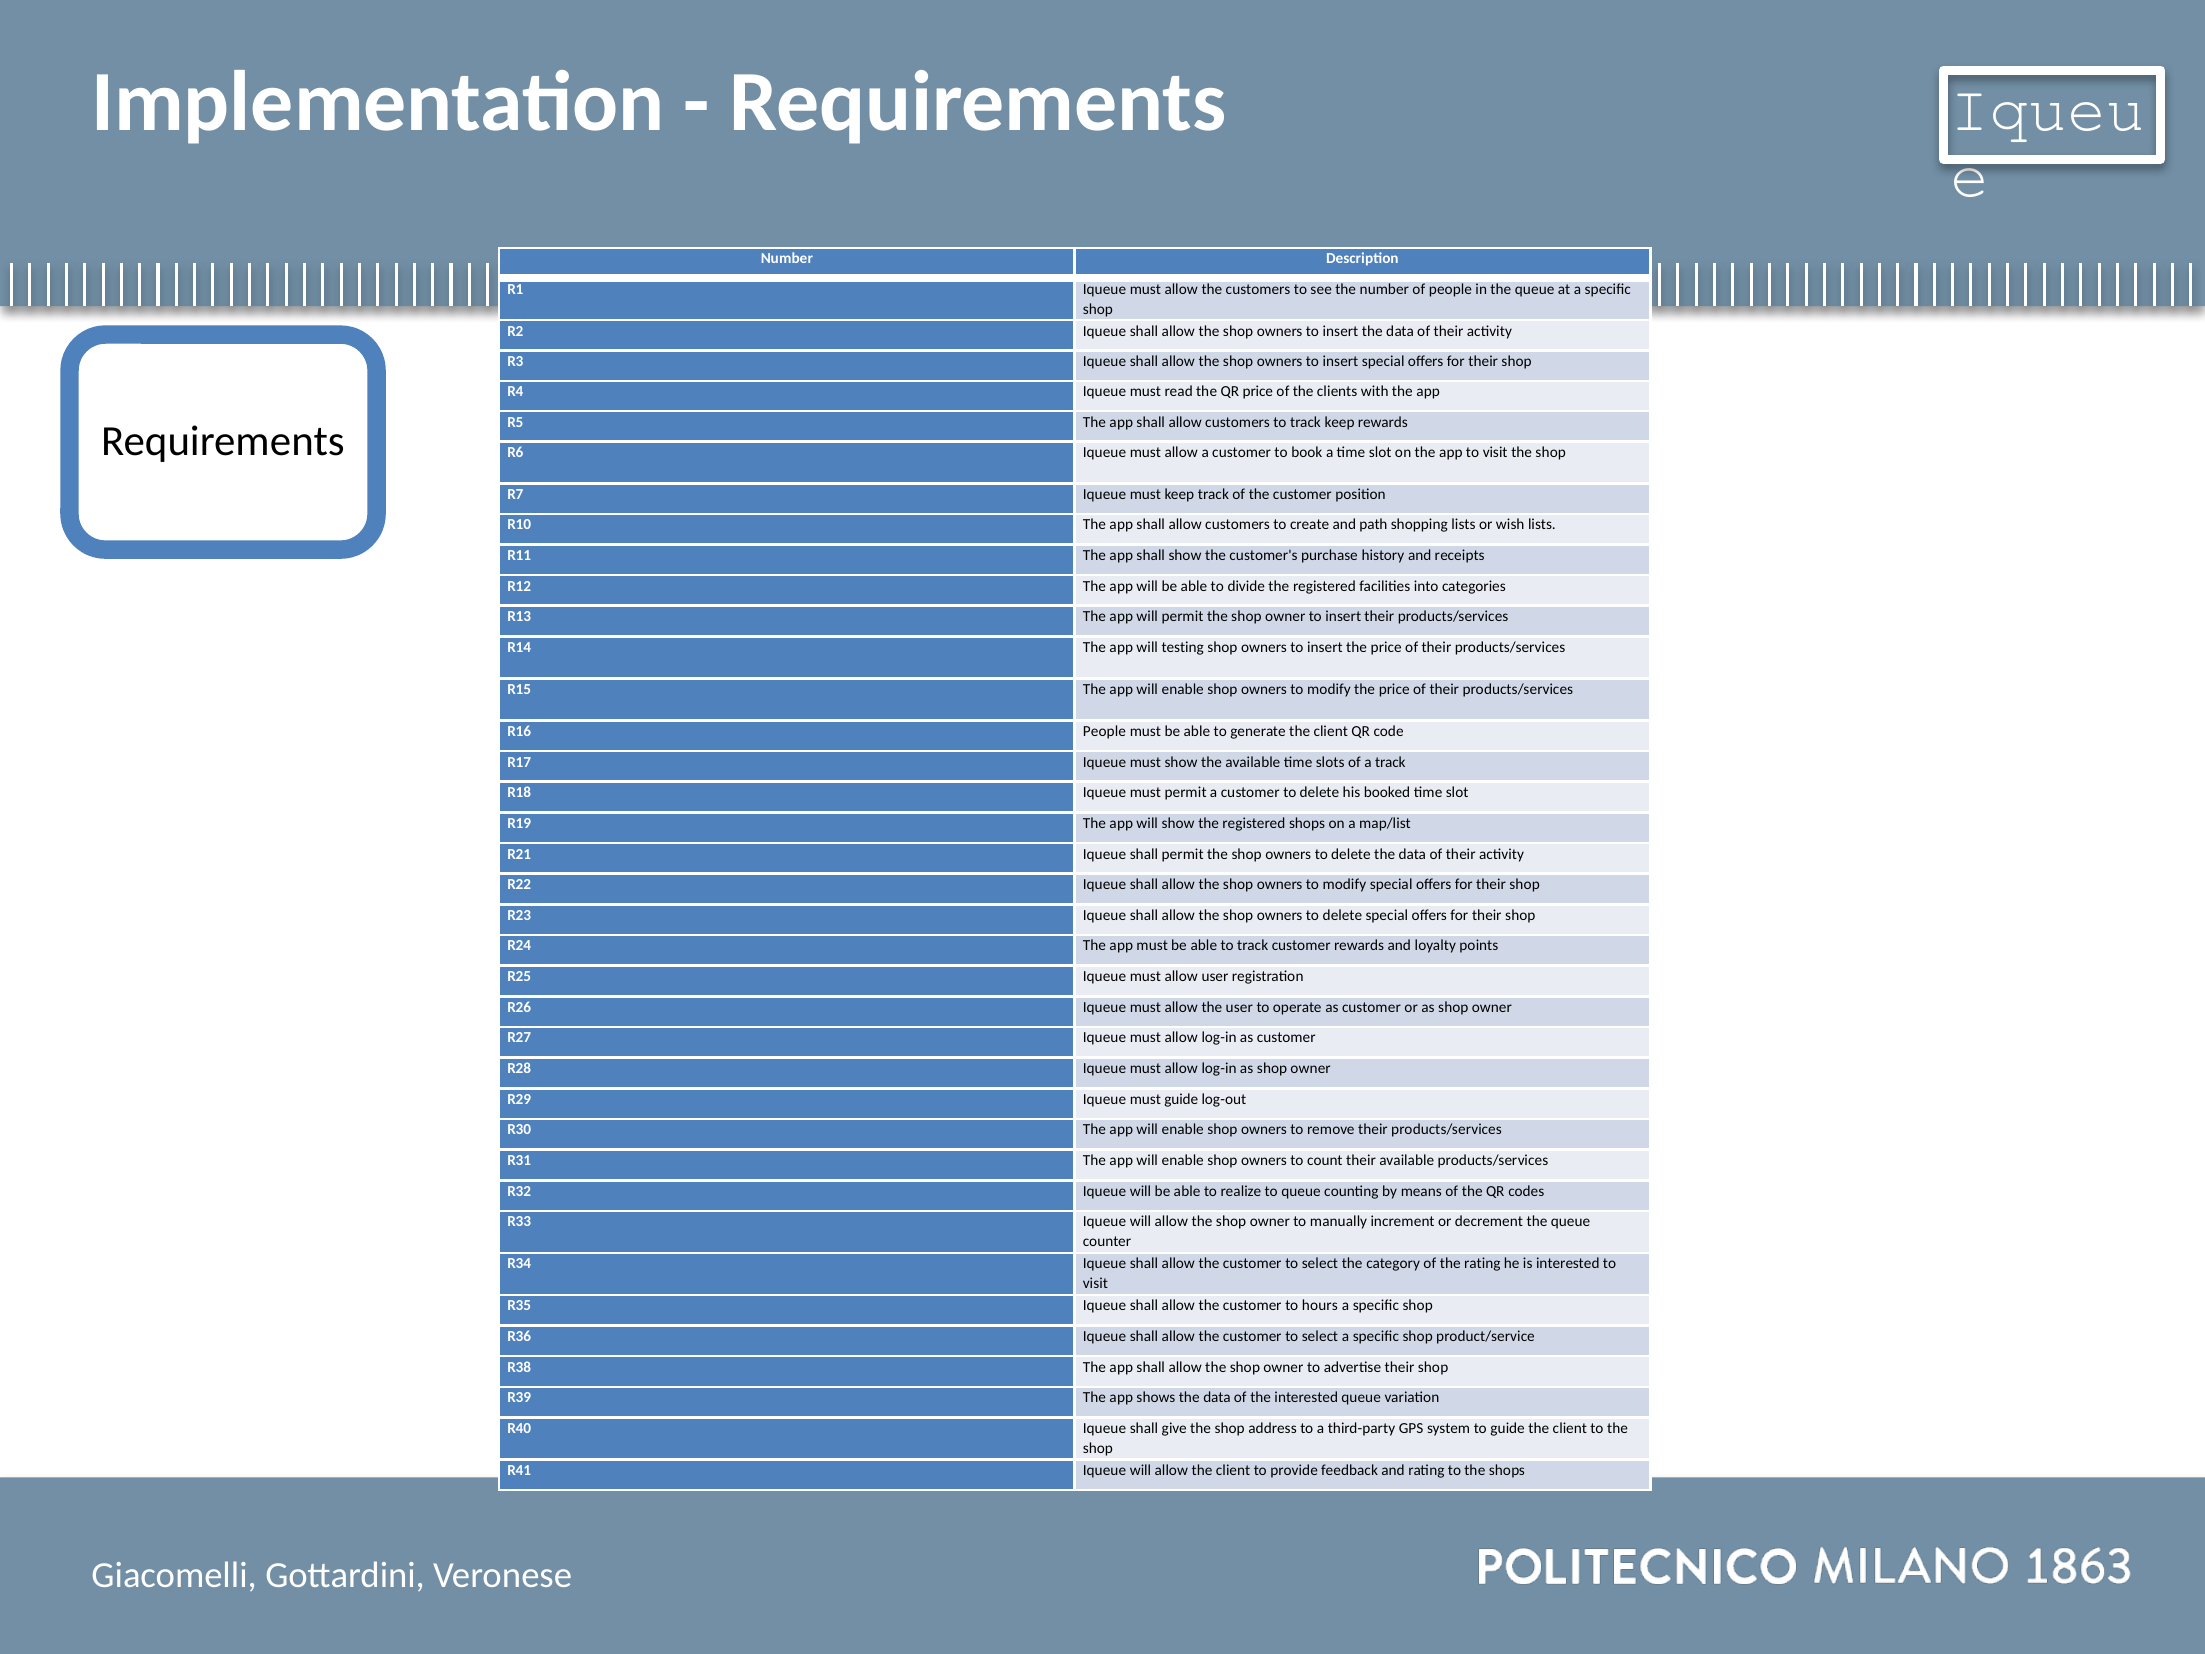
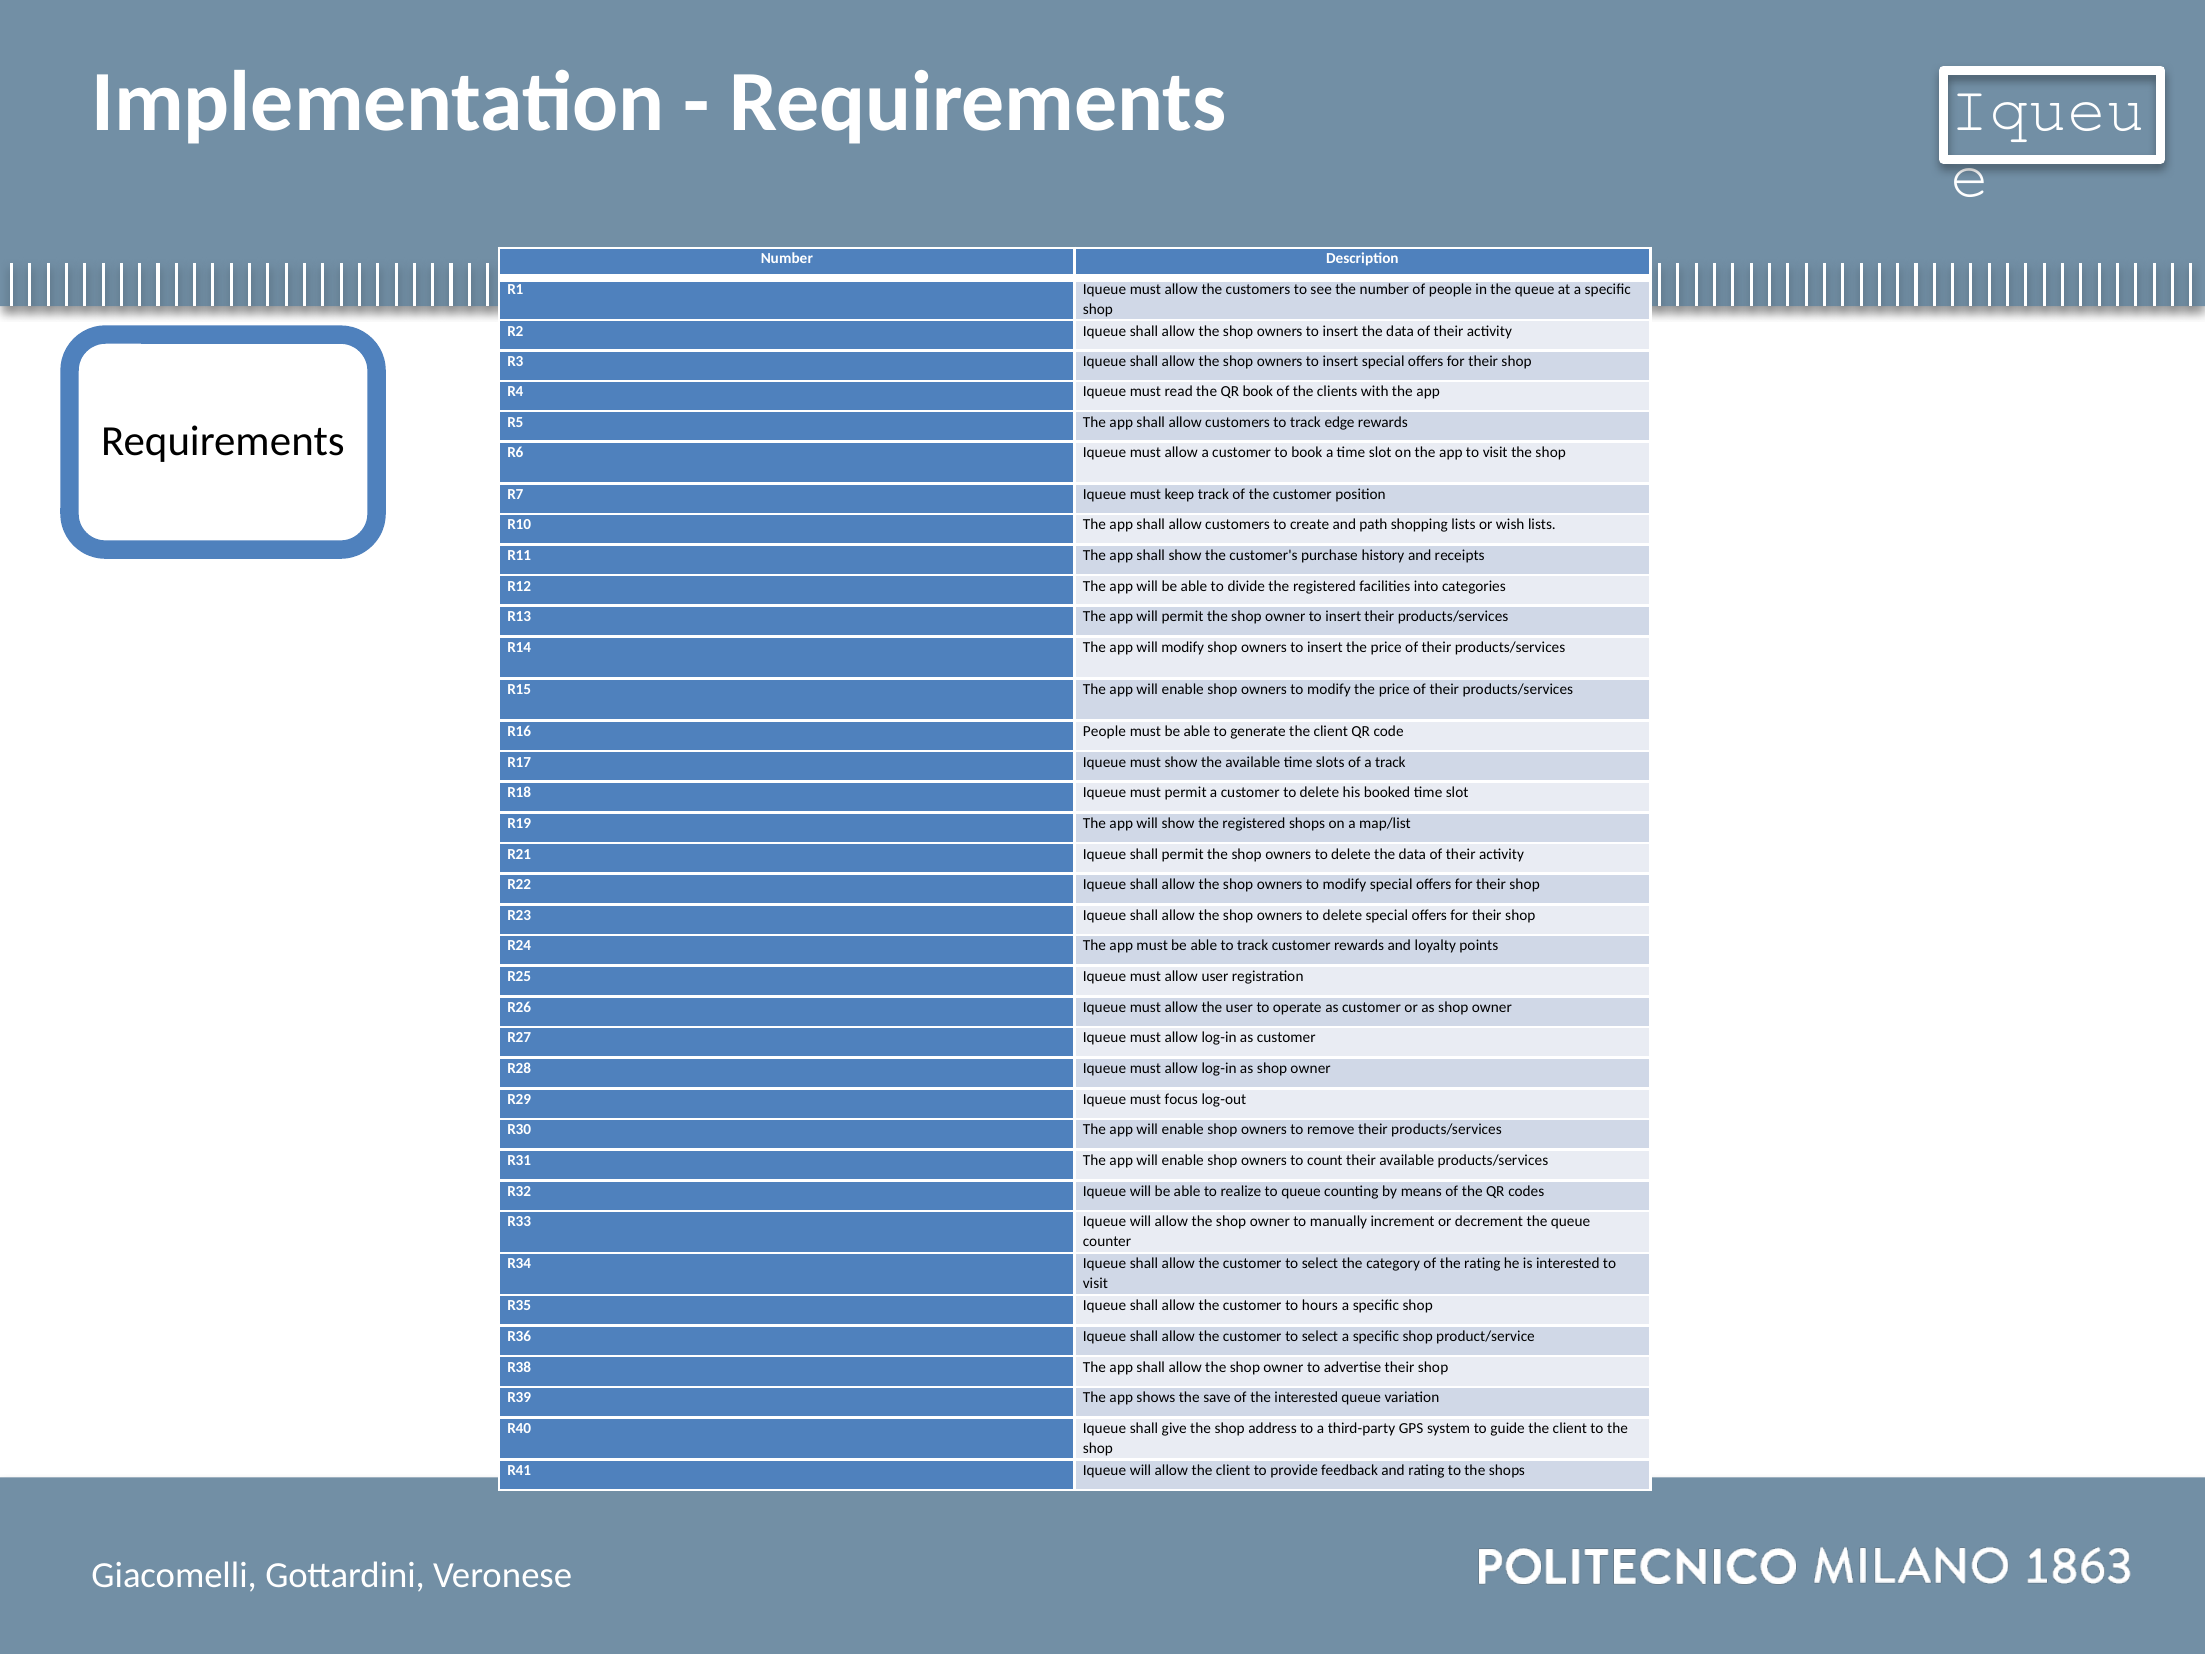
QR price: price -> book (1258, 392)
track keep: keep -> edge (1340, 422)
will testing: testing -> modify (1183, 647)
must guide: guide -> focus (1181, 1099)
shows the data: data -> save (1217, 1398)
